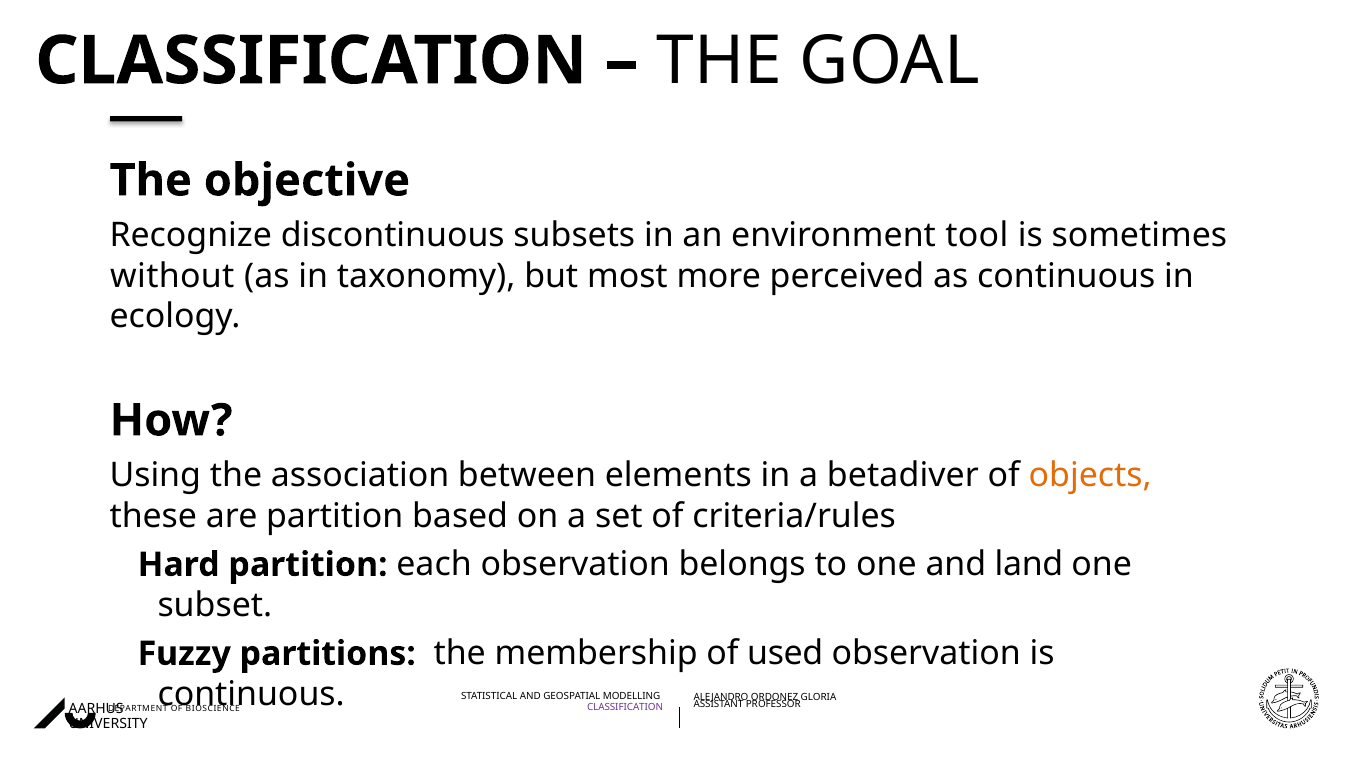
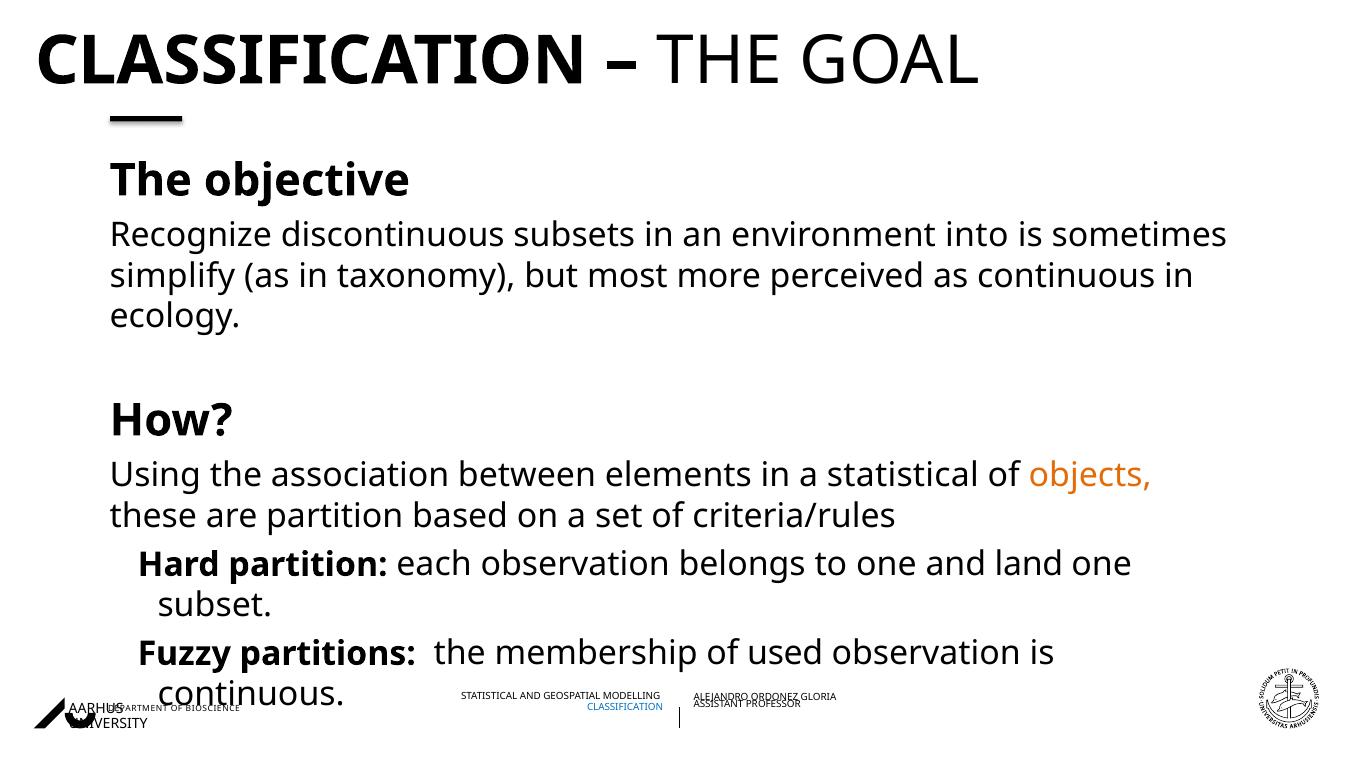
tool: tool -> into (977, 236)
without: without -> simplify (172, 276)
a betadiver: betadiver -> statistical (903, 476)
CLASSIFICATION colour: purple -> blue (625, 708)
